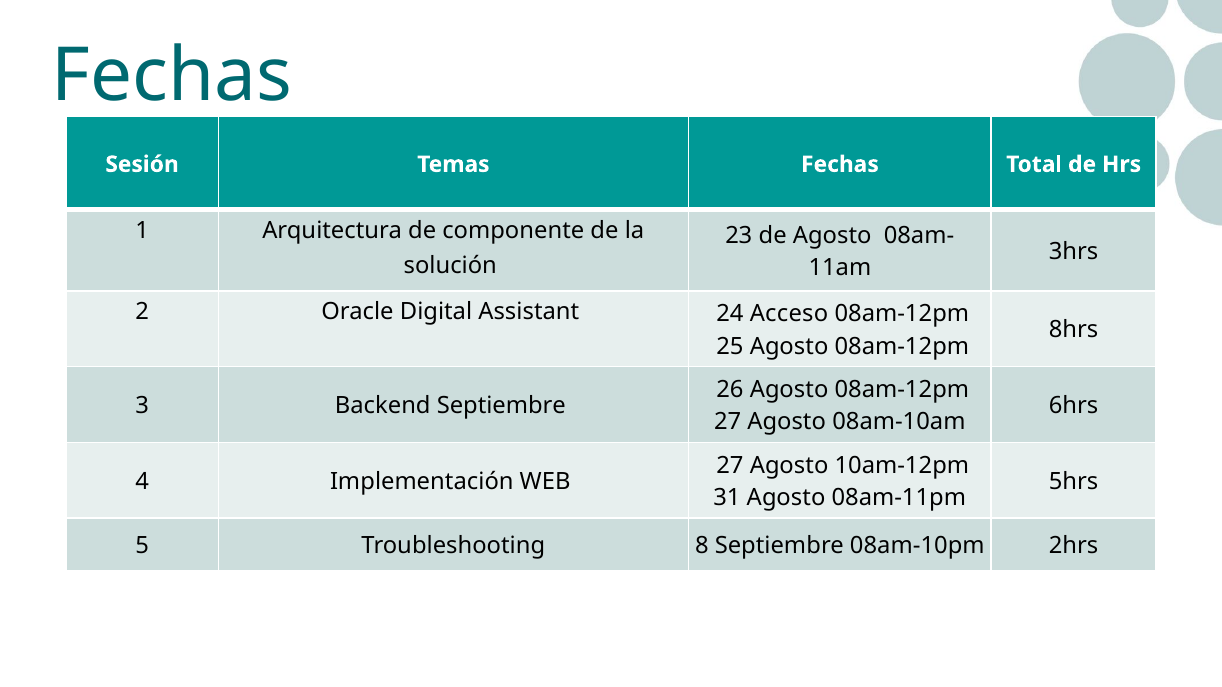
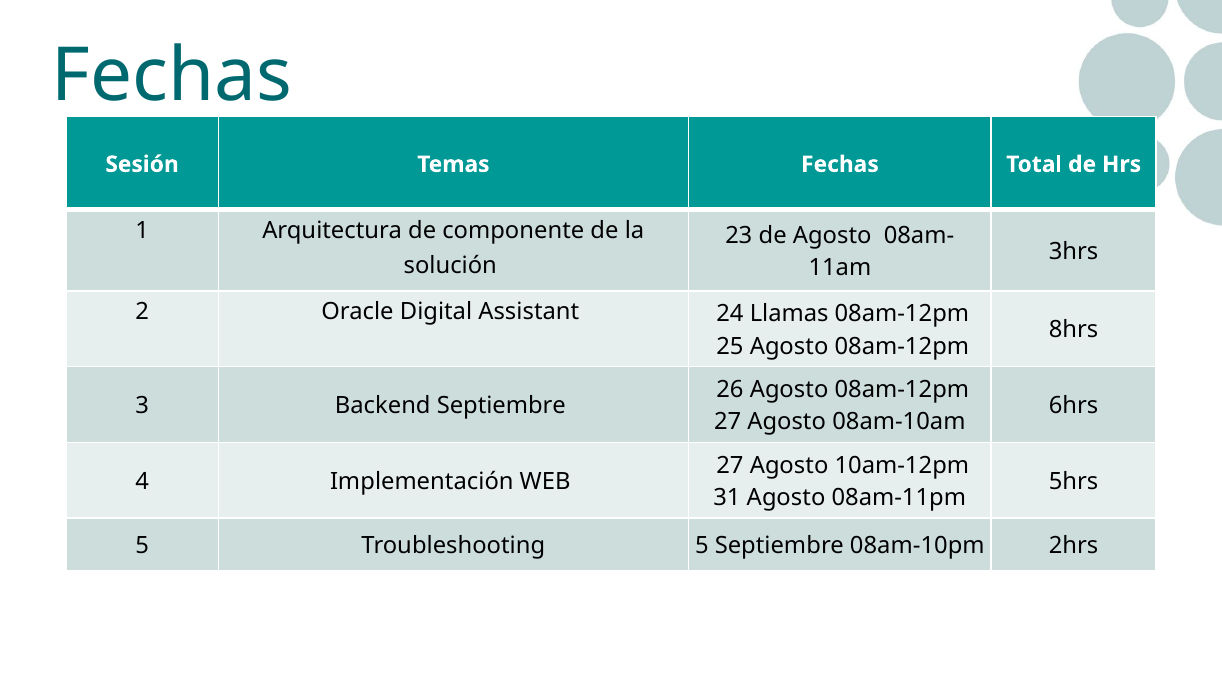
Acceso: Acceso -> Llamas (789, 314)
Troubleshooting 8: 8 -> 5 (702, 546)
